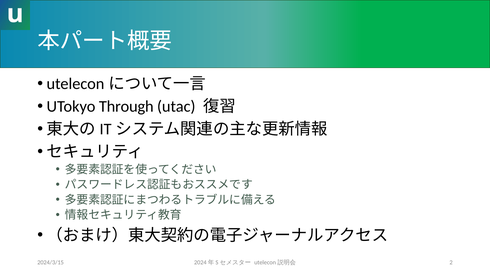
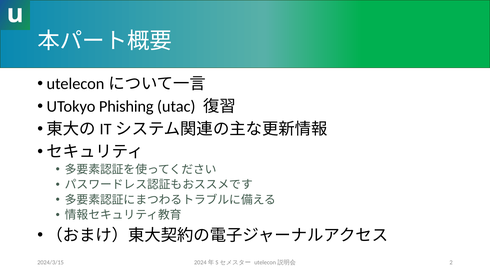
Through: Through -> Phishing (126, 107)
